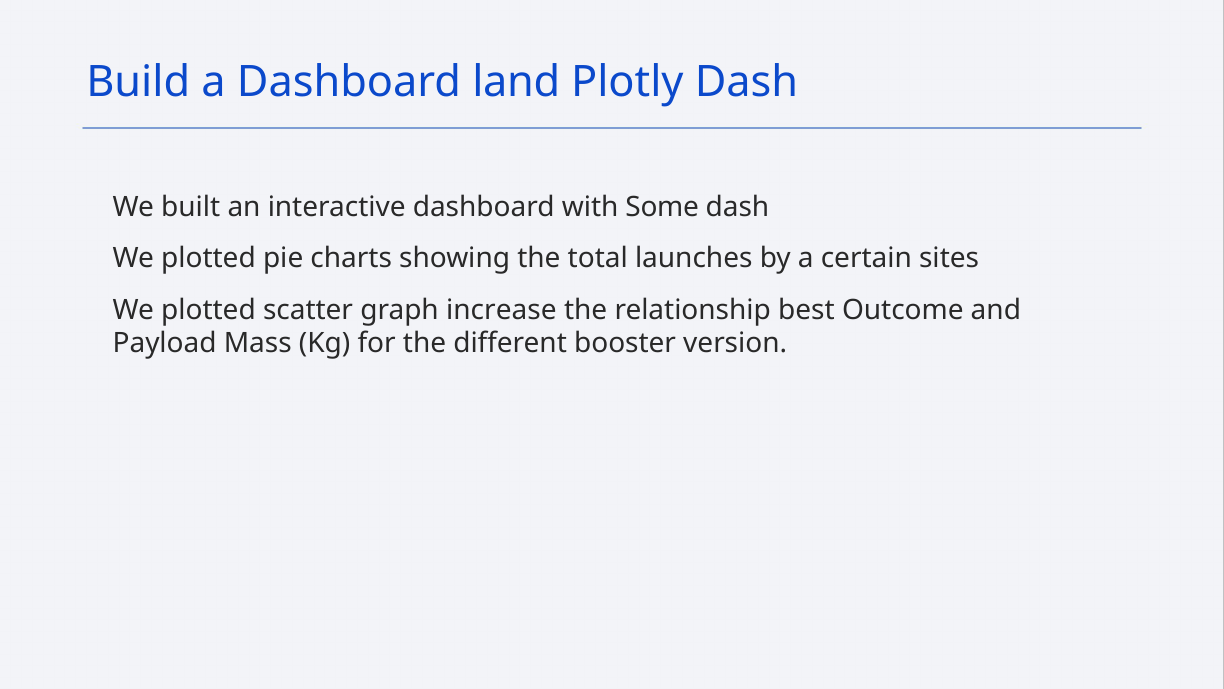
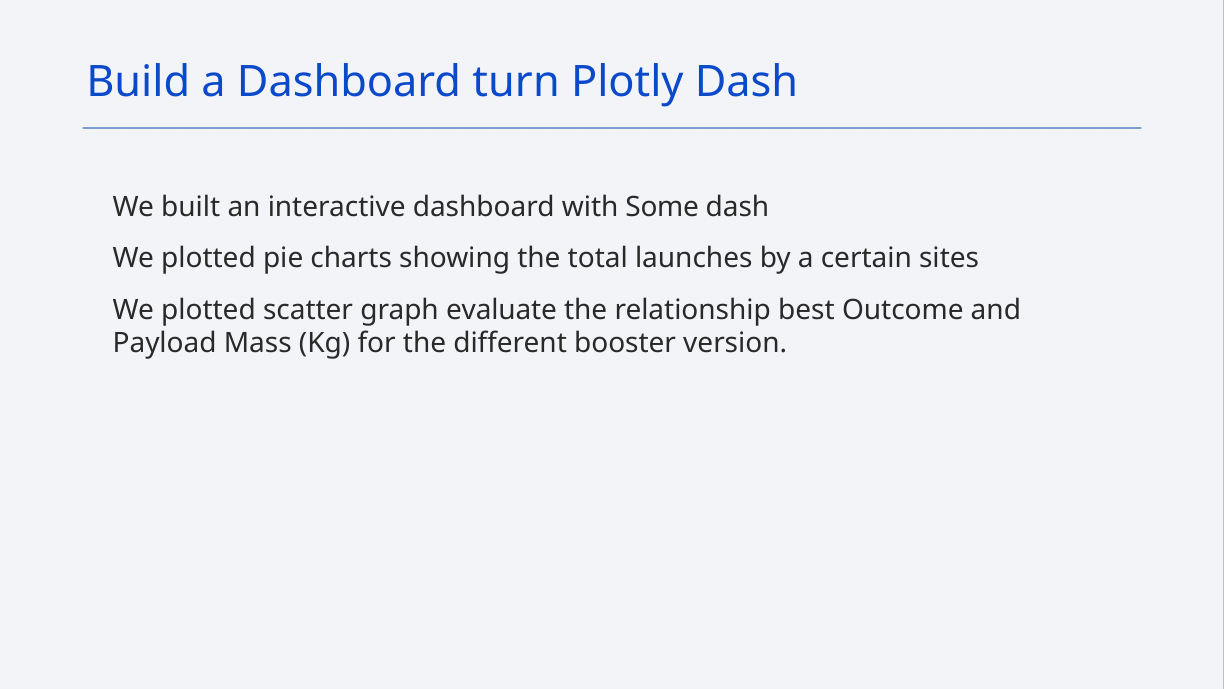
land: land -> turn (516, 82)
increase: increase -> evaluate (502, 310)
